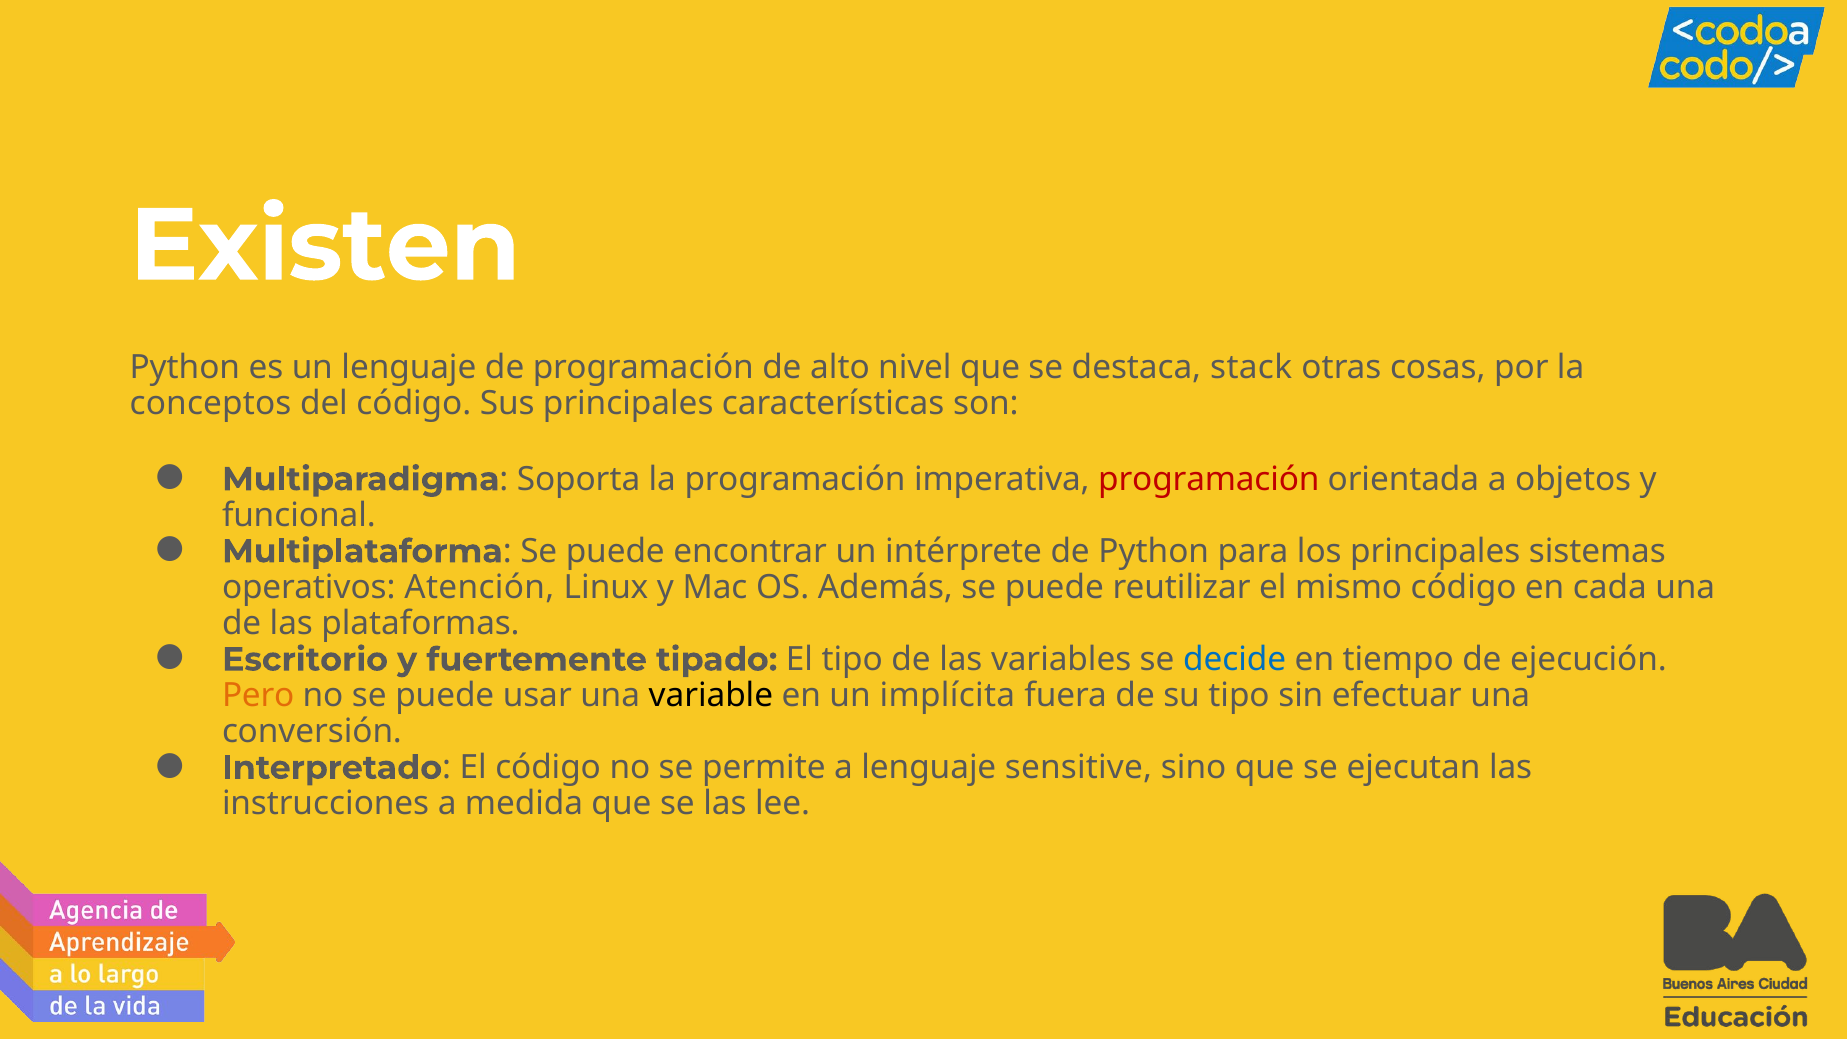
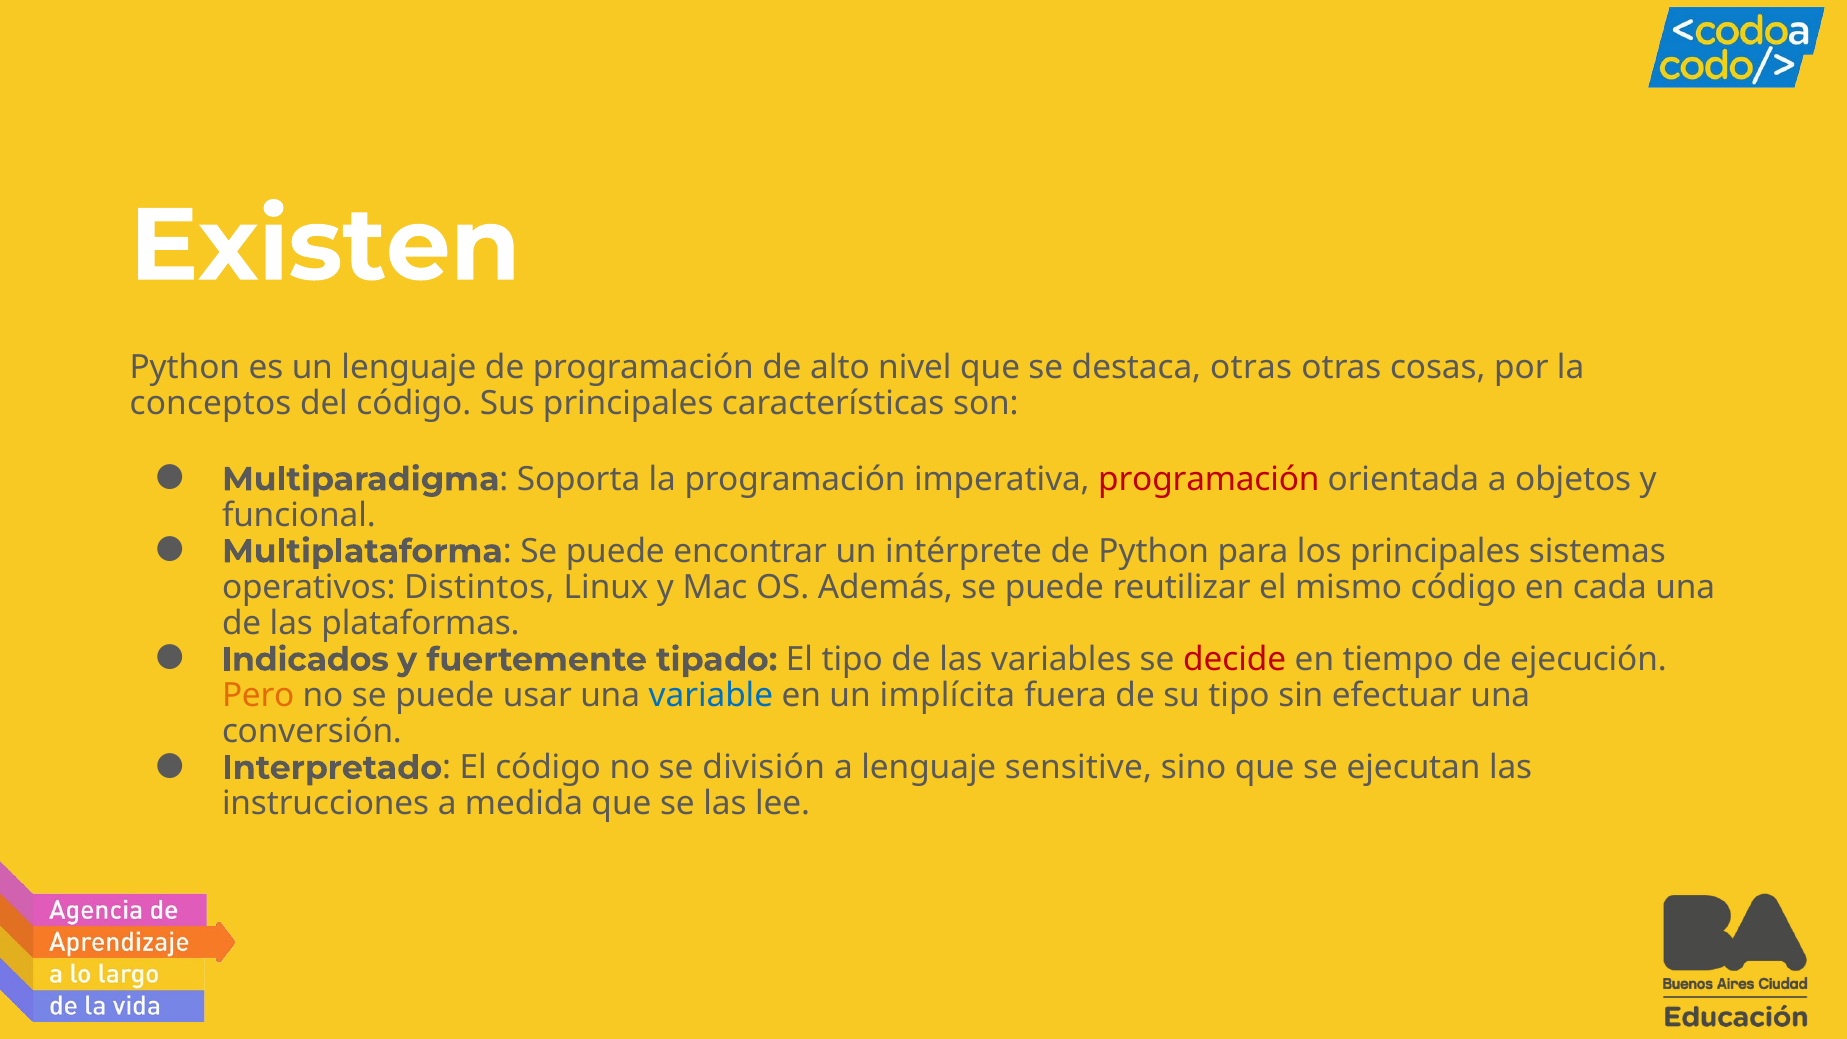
destaca stack: stack -> otras (1251, 367)
Atención: Atención -> Distintos (479, 587)
Escritorio: Escritorio -> Indicados (305, 660)
decide colour: blue -> red (1235, 660)
variable colour: black -> blue (711, 696)
permite: permite -> división (764, 768)
